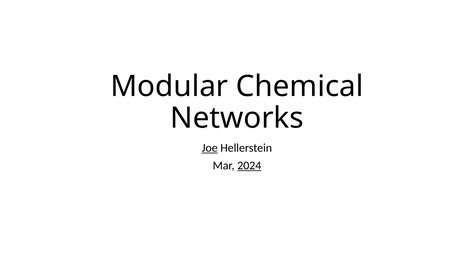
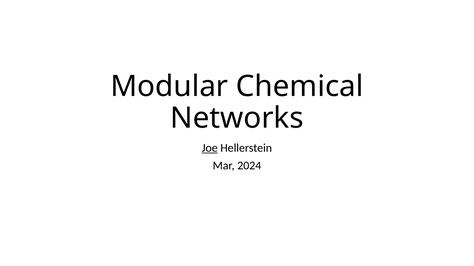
2024 underline: present -> none (249, 166)
